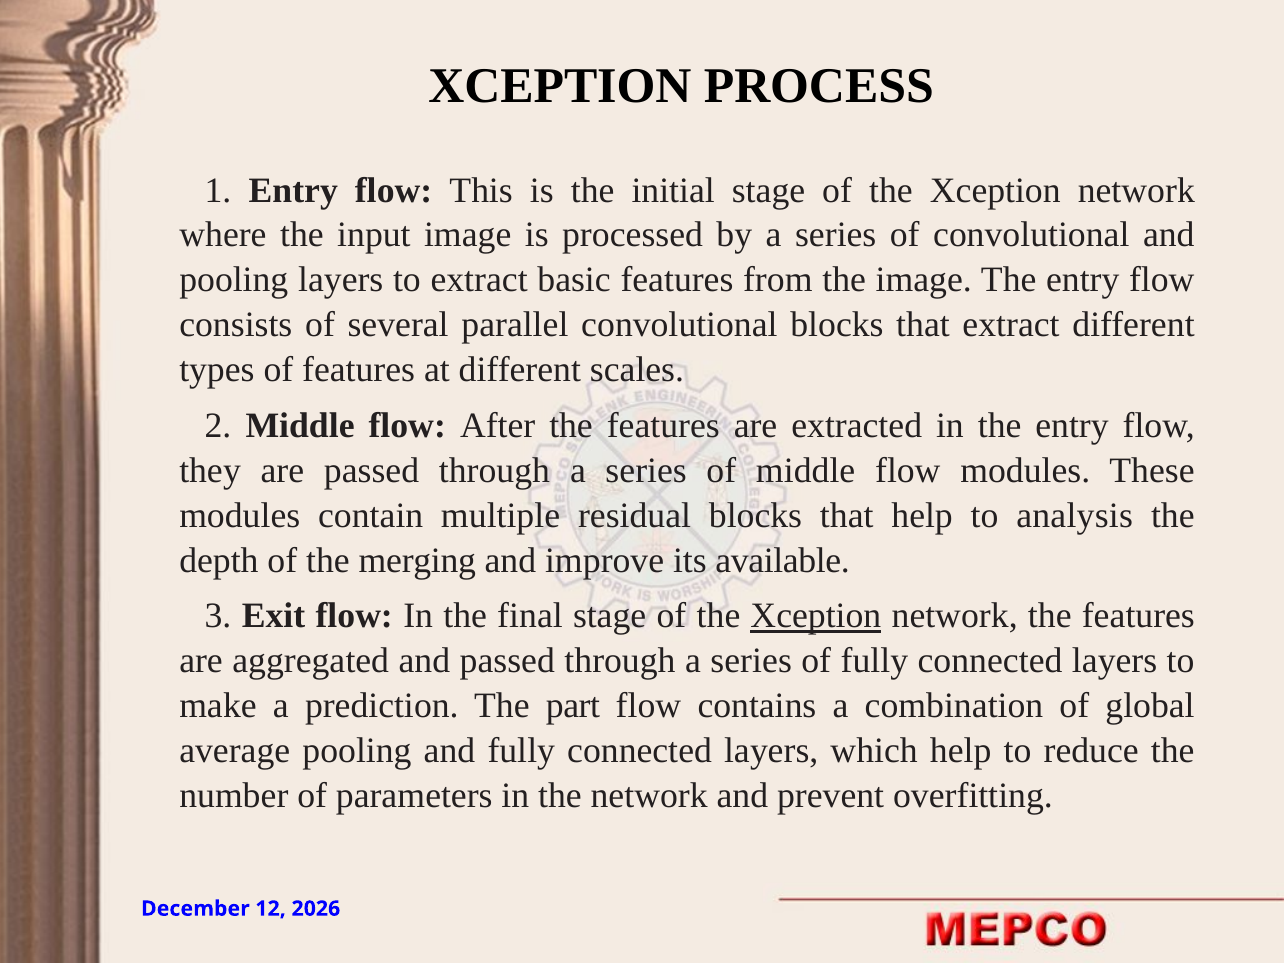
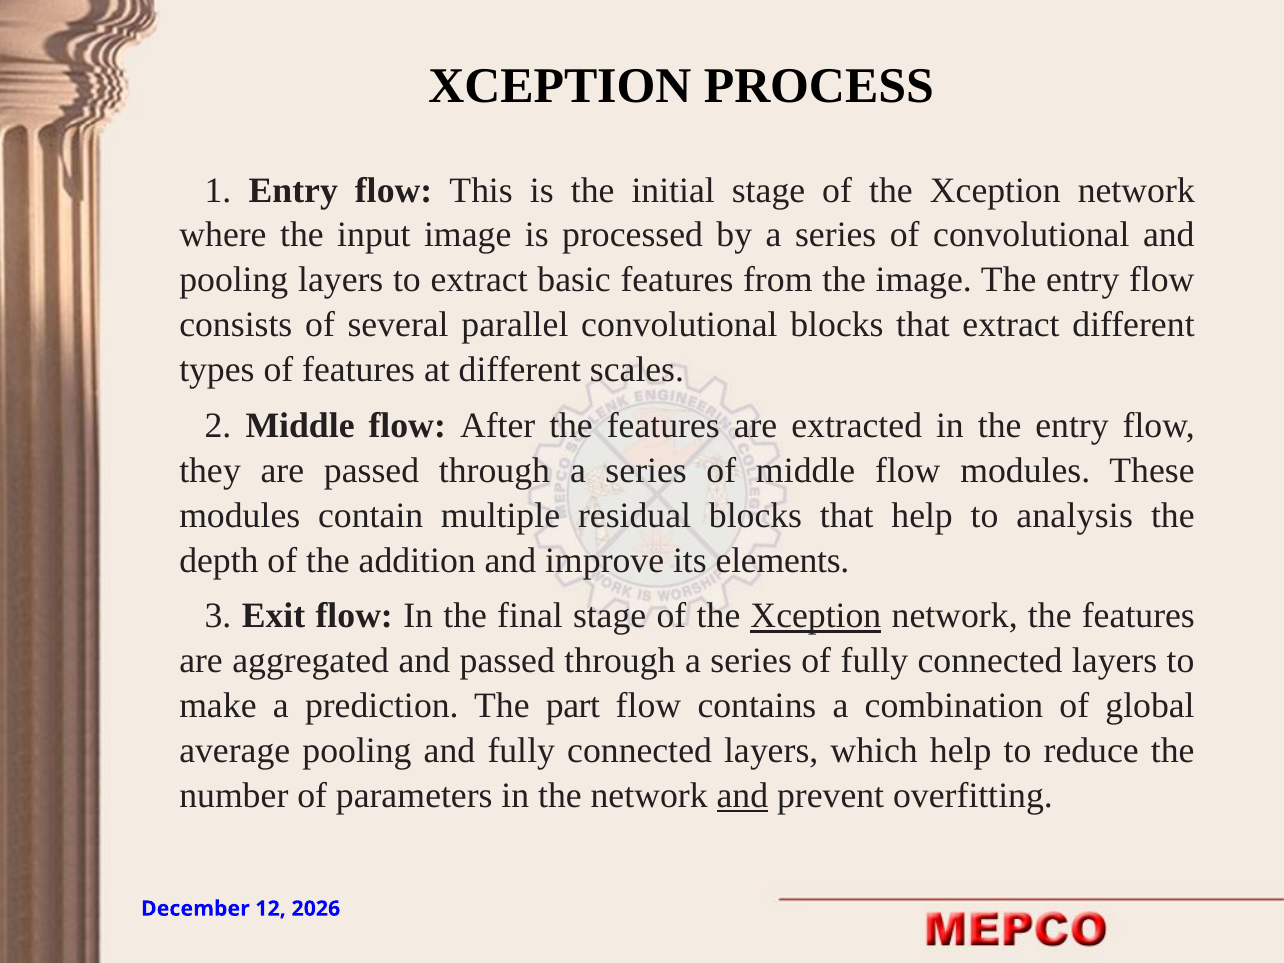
merging: merging -> addition (417, 560)
available: available -> elements (783, 560)
and underline: none -> present (742, 796)
